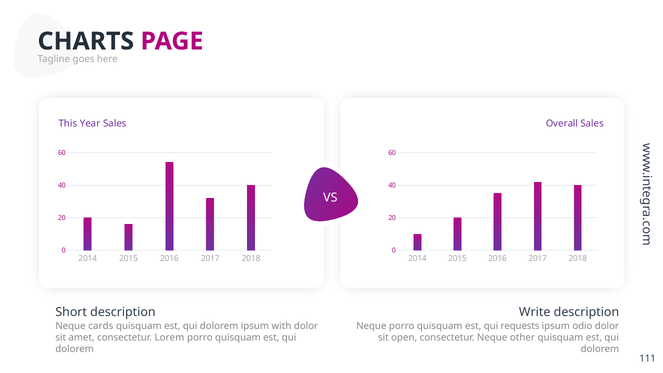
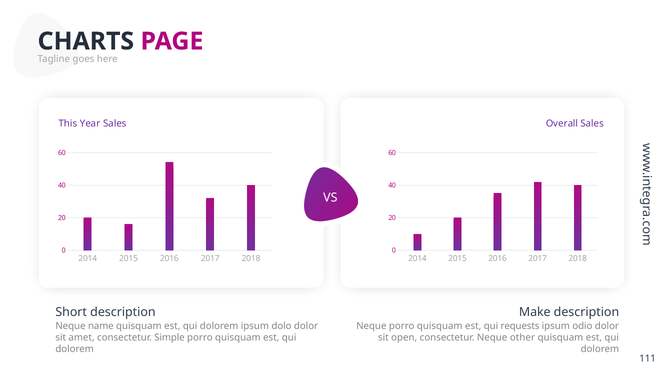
Write: Write -> Make (535, 312)
cards: cards -> name (101, 326)
with: with -> dolo (282, 326)
Lorem: Lorem -> Simple (169, 338)
